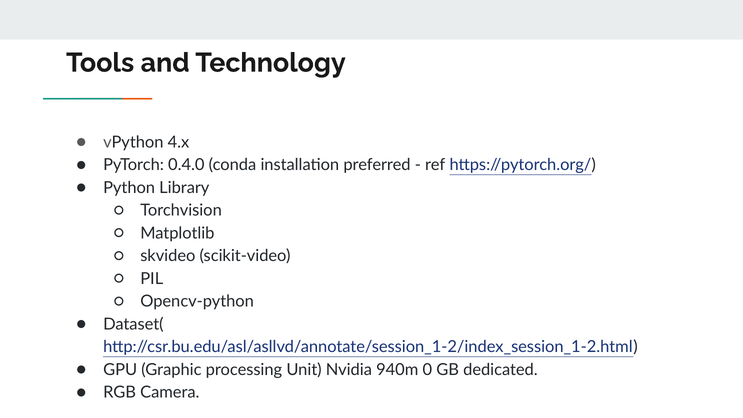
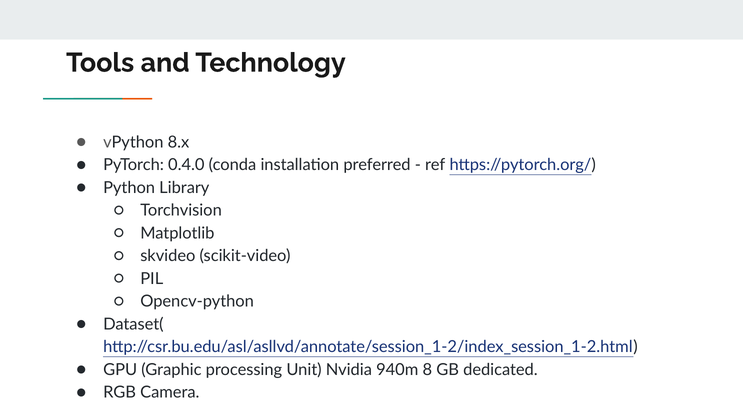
4.x: 4.x -> 8.x (178, 142)
0: 0 -> 8 (427, 370)
